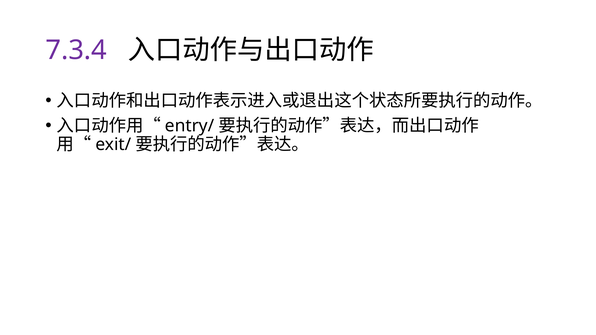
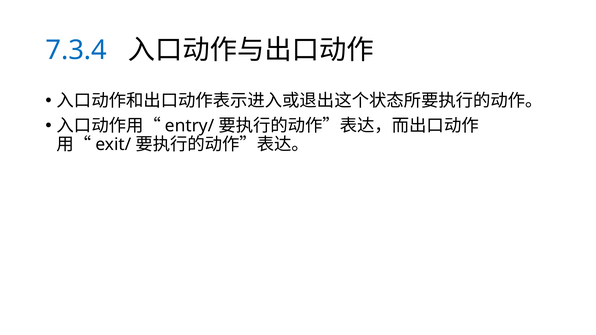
7.3.4 colour: purple -> blue (76, 50)
